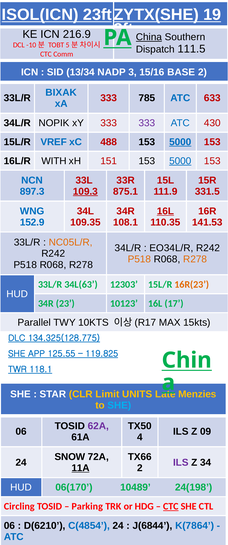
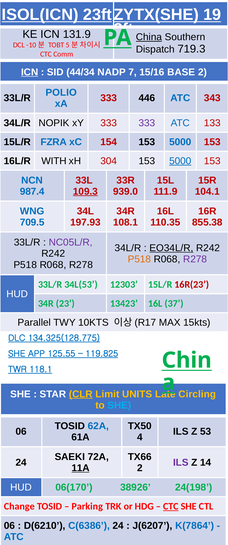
216.9: 216.9 -> 131.9 (77, 34)
111.5: 111.5 -> 719.3 (191, 49)
ICN underline: none -> present (30, 72)
13/34: 13/34 -> 44/34 (81, 72)
3: 3 -> 7 (133, 72)
BIXAK: BIXAK -> POLIO (61, 93)
785: 785 -> 446 (147, 98)
633: 633 -> 343 (212, 98)
430: 430 -> 133 (212, 123)
VREF: VREF -> FZRA (54, 142)
488: 488 -> 154 (109, 142)
5000 underline: present -> none (180, 142)
151: 151 -> 304 (109, 161)
897.3: 897.3 -> 987.4 (32, 192)
875.1: 875.1 -> 939.0 (126, 192)
331.5: 331.5 -> 104.1 (207, 192)
16L underline: present -> none (165, 211)
152.9: 152.9 -> 709.5 (32, 223)
109.35: 109.35 -> 197.93 (85, 223)
141.53: 141.53 -> 855.38 (207, 223)
NC05L/R colour: orange -> purple (71, 243)
EO34L/R underline: none -> present (171, 248)
R278 colour: orange -> purple (195, 259)
34L(63: 34L(63 -> 34L(53 (81, 285)
16R(23 colour: orange -> red (192, 285)
10123: 10123 -> 13423 (124, 304)
17: 17 -> 37 (174, 304)
CLR underline: none -> present (81, 394)
Menzies: Menzies -> Circling (197, 394)
62A colour: purple -> blue (98, 426)
09: 09 -> 53 (206, 432)
SNOW: SNOW -> SAEKI (70, 457)
34: 34 -> 14 (206, 463)
10489: 10489 -> 38926 (135, 488)
Circling: Circling -> Change (19, 507)
C(4854: C(4854 -> C(6386 (89, 526)
J(6844: J(6844 -> J(6207 (152, 526)
